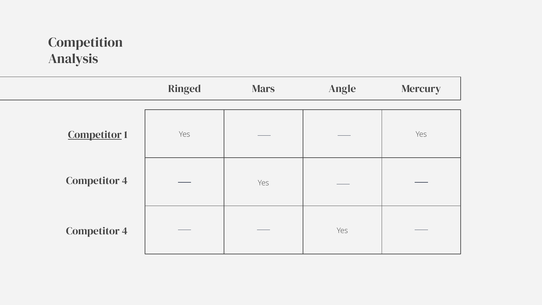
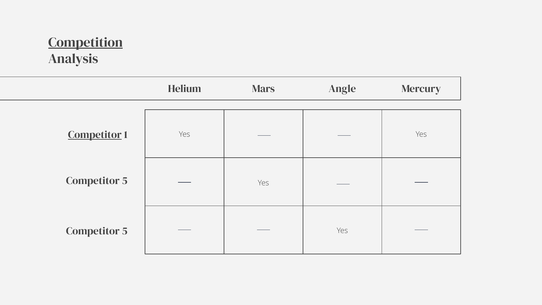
Competition underline: none -> present (86, 42)
Ringed: Ringed -> Helium (185, 89)
4: 4 -> 5 (125, 181)
4: 4 -> 5 (125, 231)
